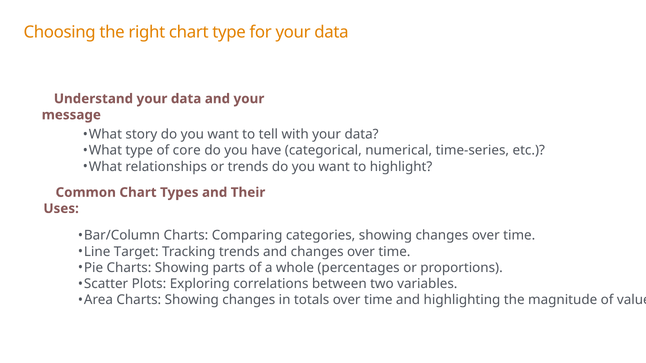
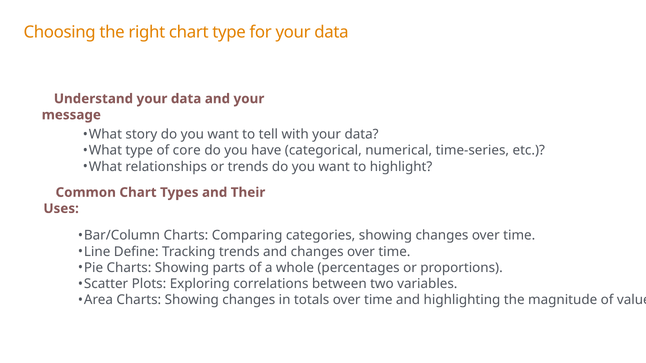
Target: Target -> Define (136, 252)
